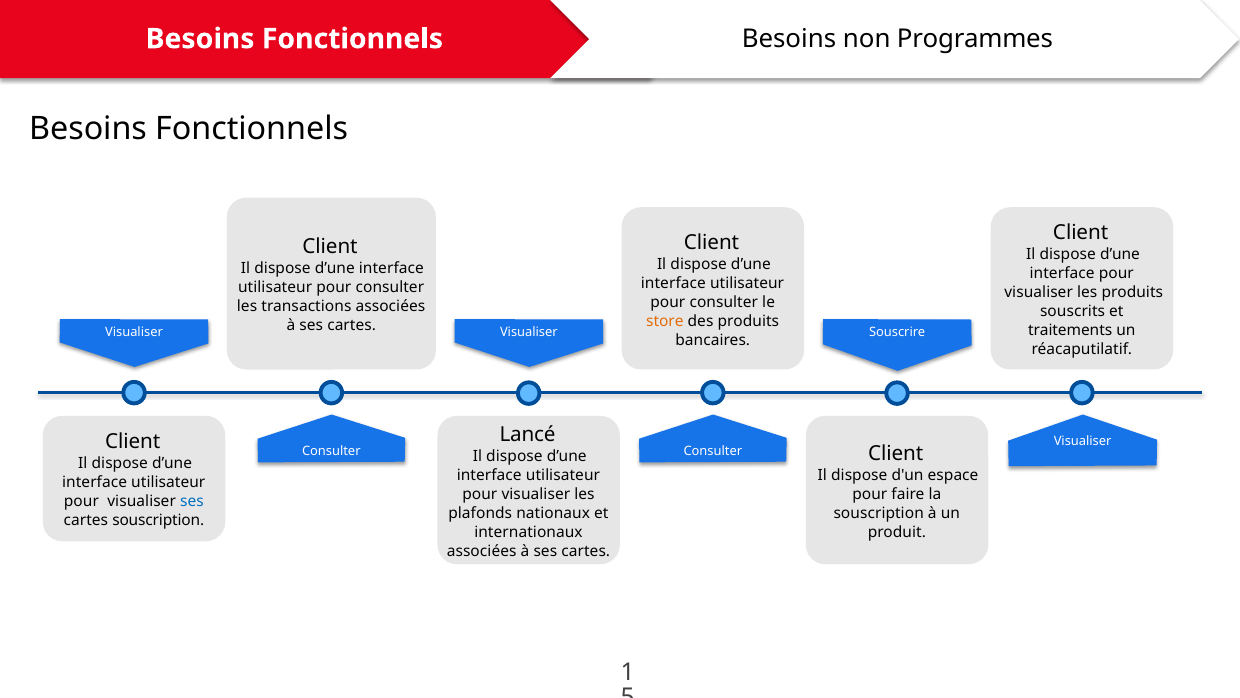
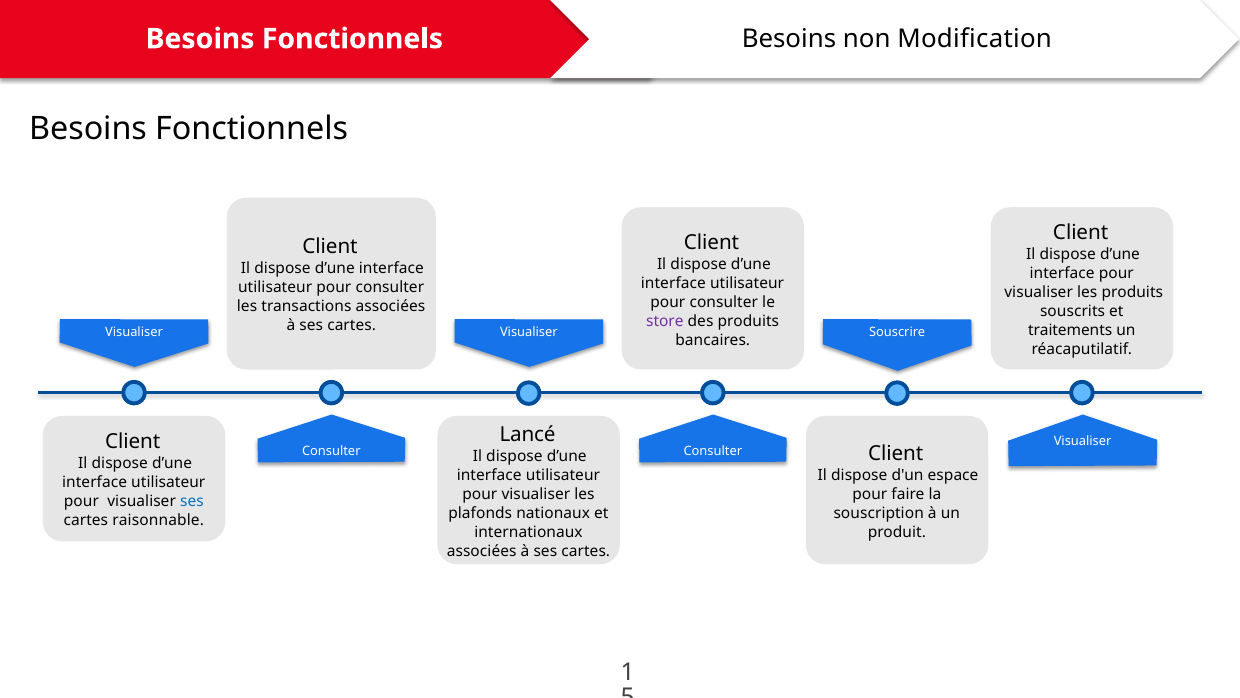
Programmes: Programmes -> Modification (975, 39)
store colour: orange -> purple (665, 321)
cartes souscription: souscription -> raisonnable (158, 520)
